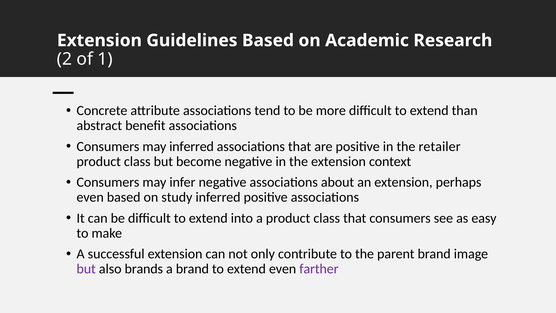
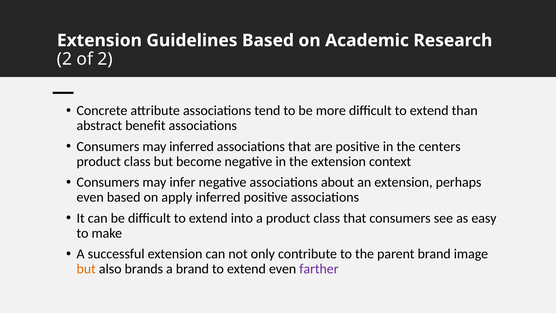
of 1: 1 -> 2 (105, 59)
retailer: retailer -> centers (440, 146)
study: study -> apply (177, 197)
but colour: purple -> orange (86, 269)
